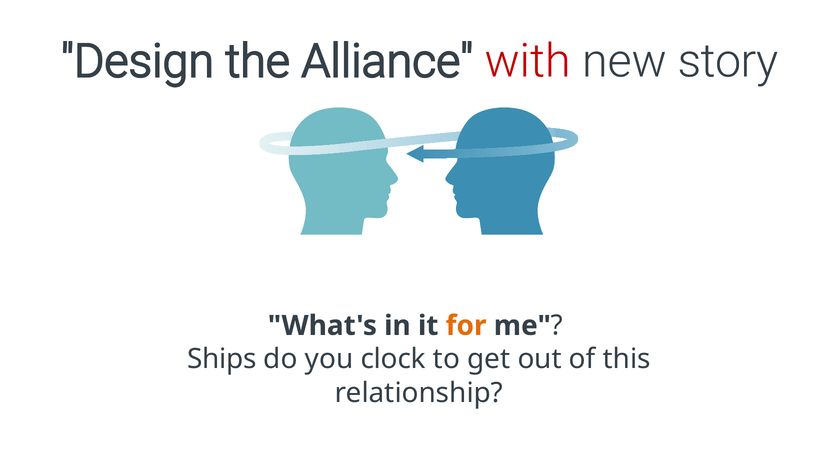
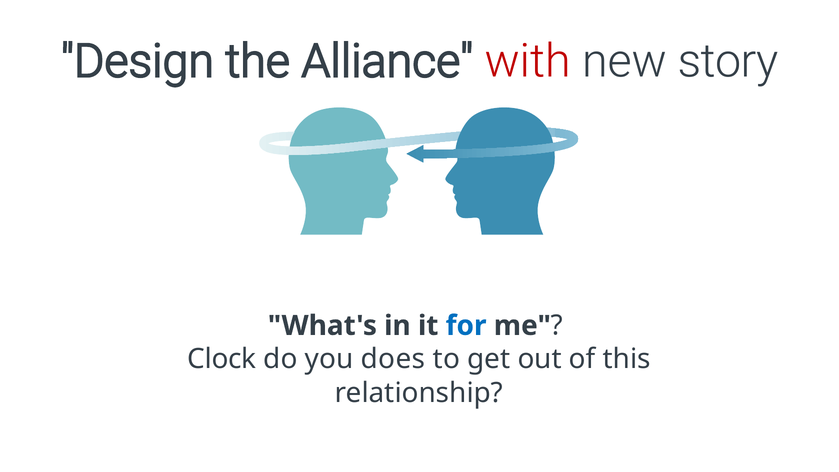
for colour: orange -> blue (466, 326)
Ships: Ships -> Clock (222, 359)
clock: clock -> does (393, 359)
